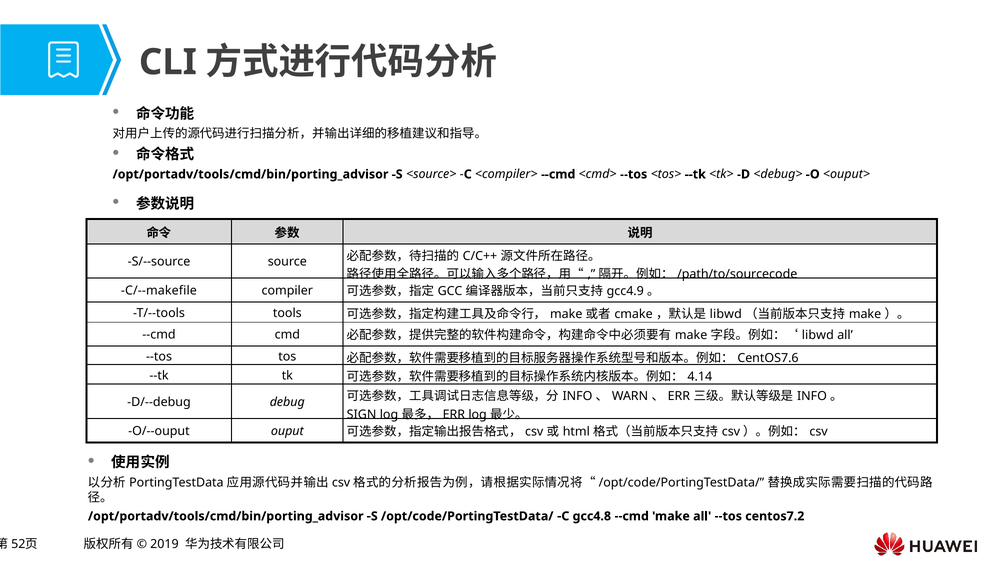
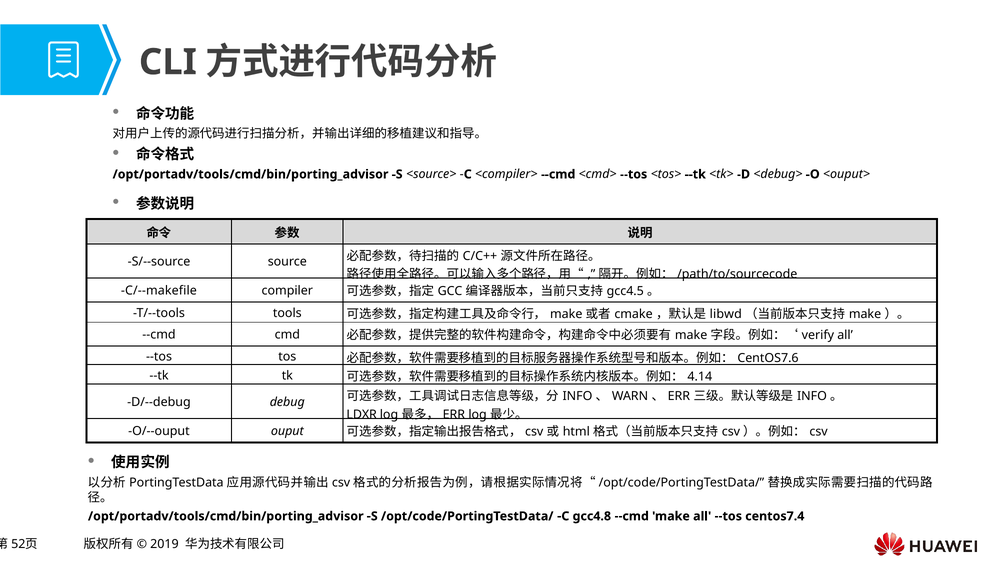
gcc4.9: gcc4.9 -> gcc4.5 (625, 291)
libwd: libwd -> verify (818, 335)
SIGN: SIGN -> LDXR (362, 414)
centos7.2: centos7.2 -> centos7.4 (775, 516)
